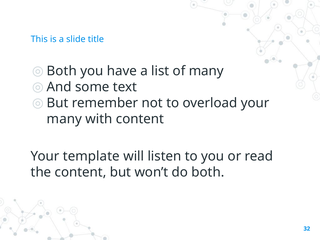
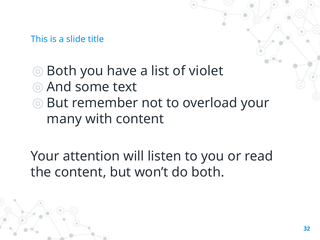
of many: many -> violet (206, 71)
template: template -> attention (91, 156)
